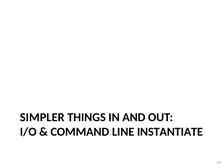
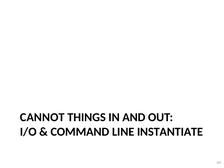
SIMPLER: SIMPLER -> CANNOT (42, 117)
